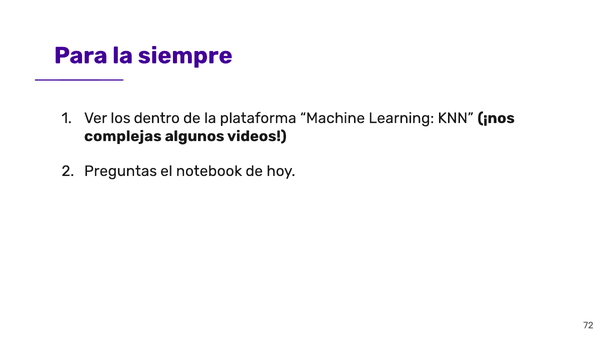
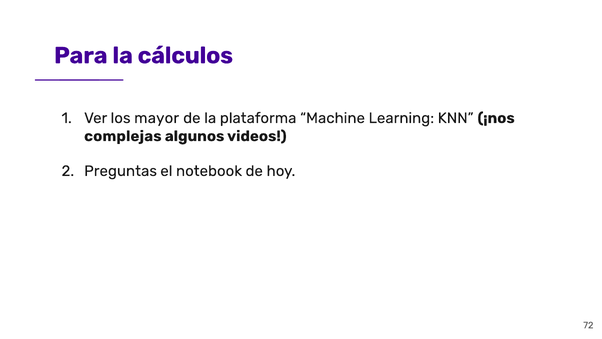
siempre: siempre -> cálculos (185, 55)
dentro: dentro -> mayor (157, 118)
